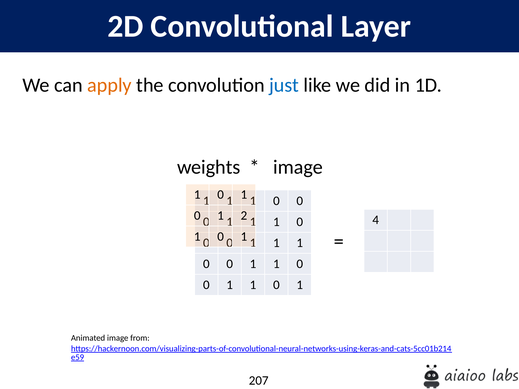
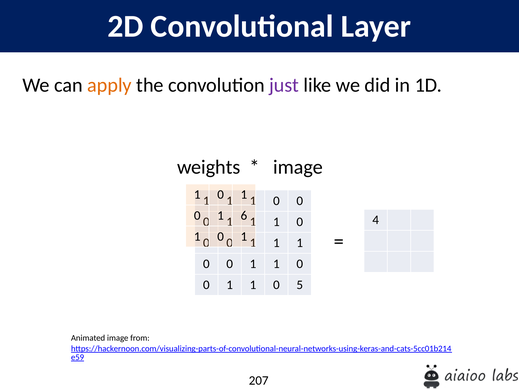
just colour: blue -> purple (284, 85)
2: 2 -> 6 (244, 216)
1 1 0 1: 1 -> 5 (300, 285)
